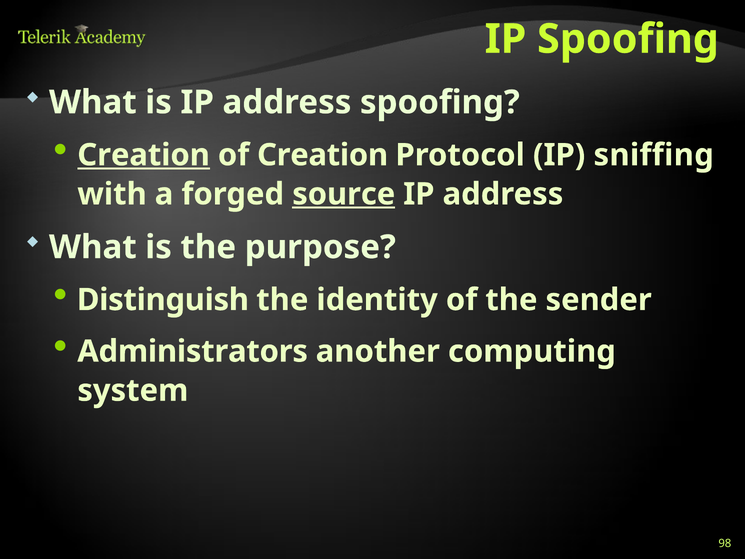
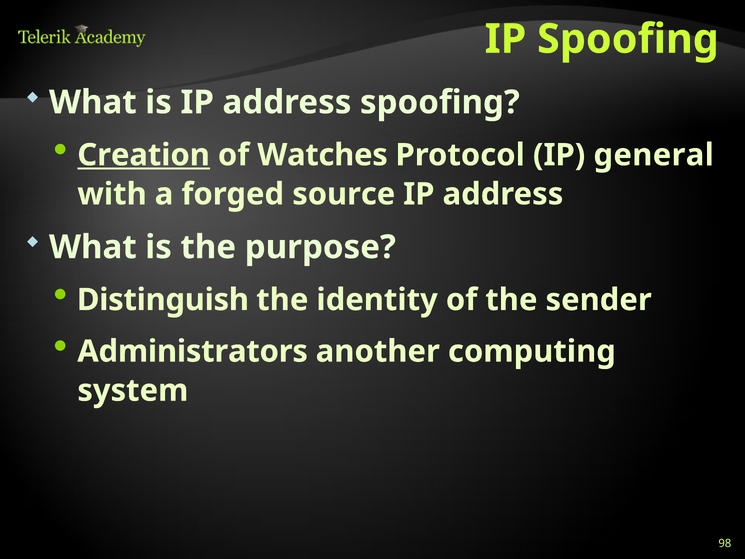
of Creation: Creation -> Watches (323, 155)
sniffing: sniffing -> general (654, 155)
source underline: present -> none (344, 194)
